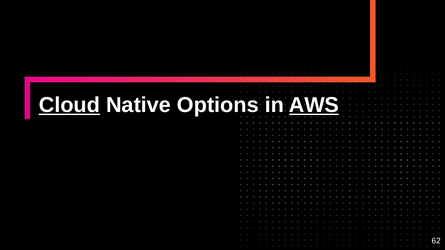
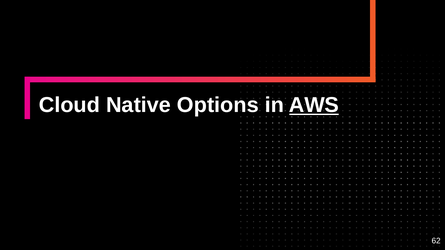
Cloud underline: present -> none (69, 105)
